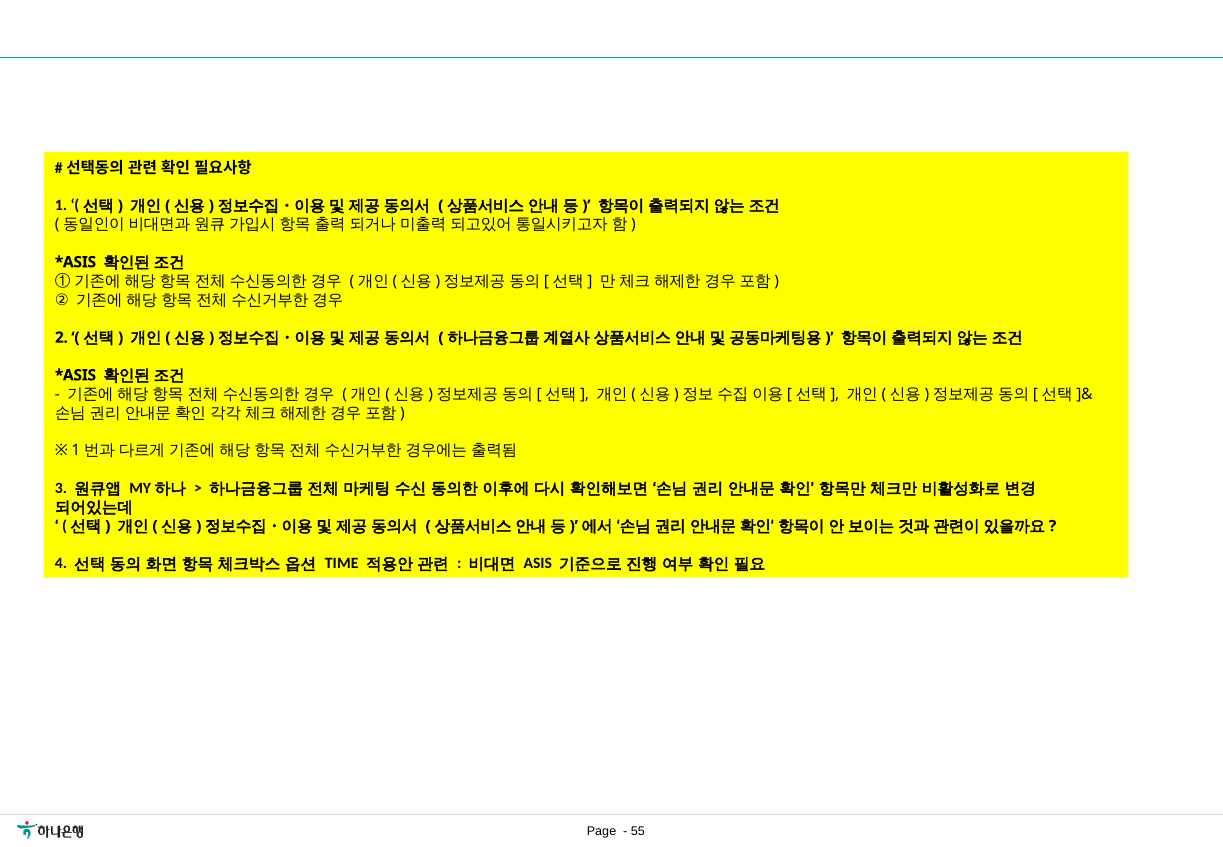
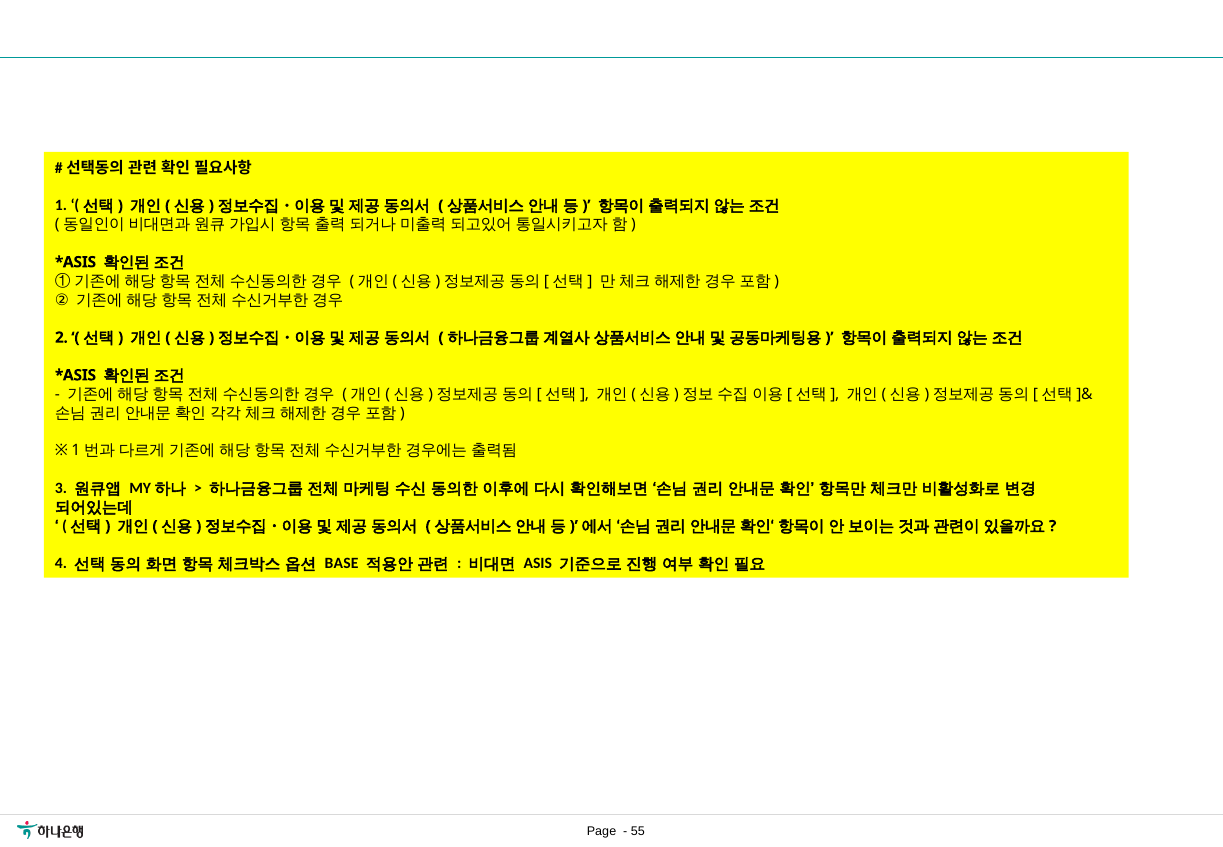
TIME: TIME -> BASE (342, 564)
